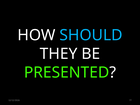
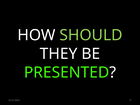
SHOULD colour: light blue -> light green (91, 35)
